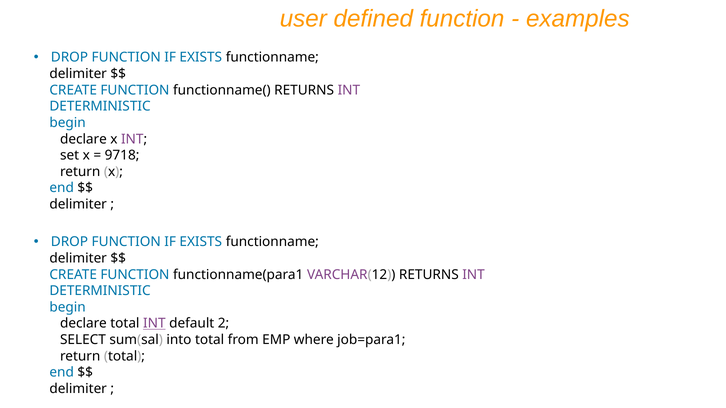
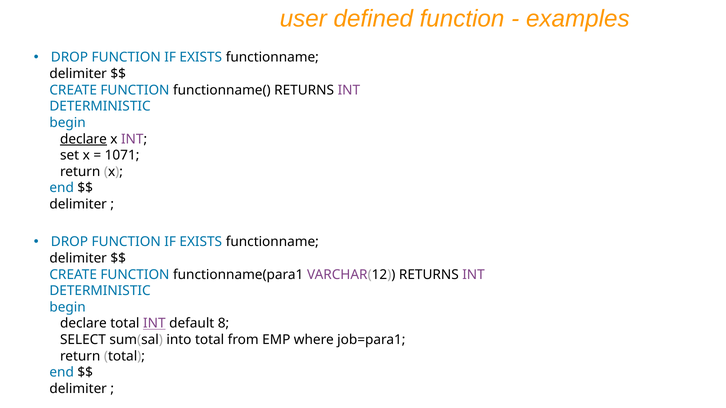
declare underline: none -> present (83, 139)
9718: 9718 -> 1071 (122, 155)
2: 2 -> 8 (224, 324)
